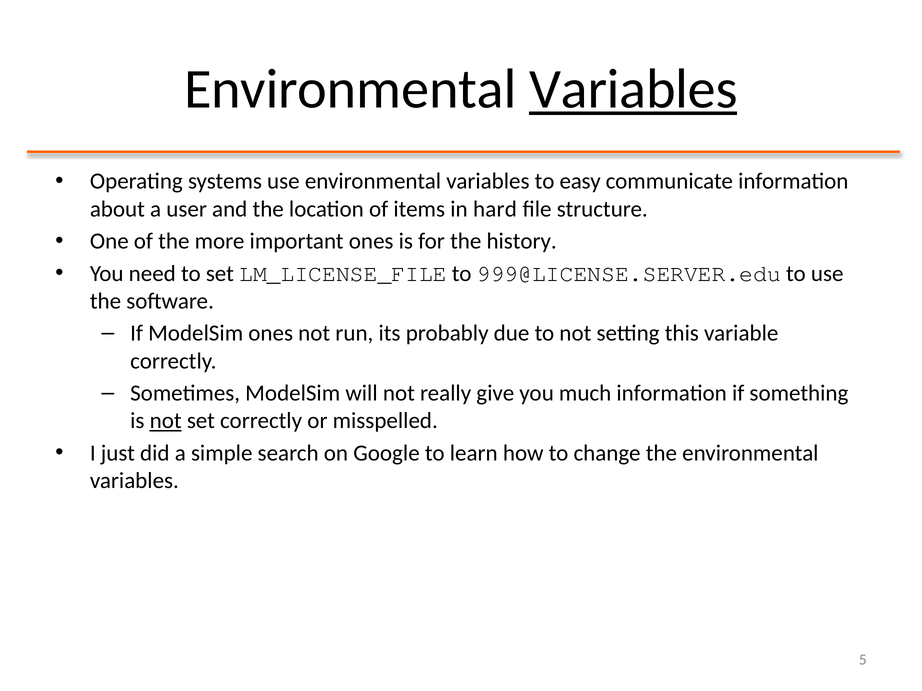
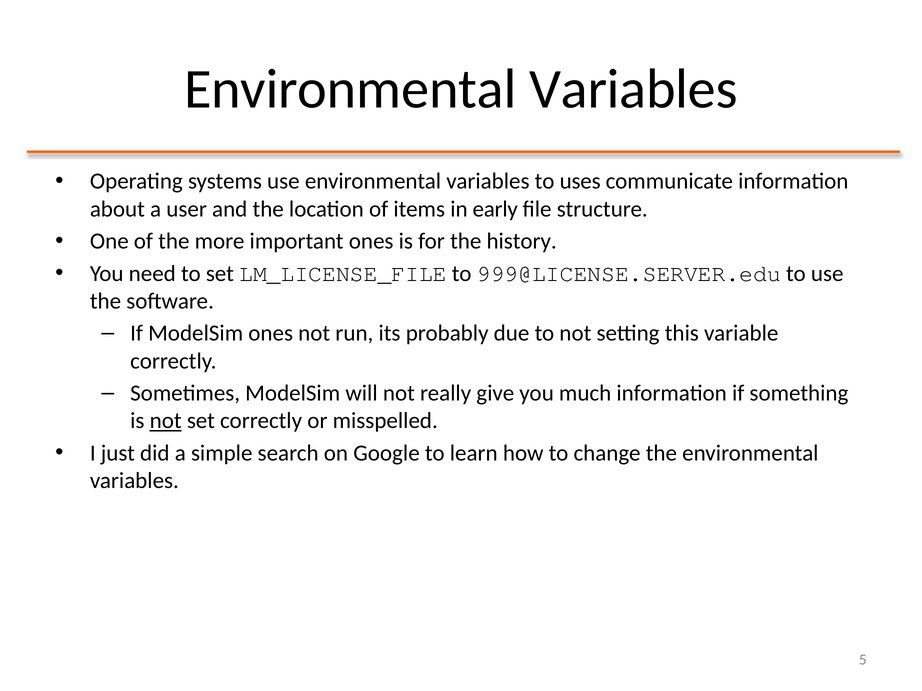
Variables underline: present -> none (633, 89)
easy: easy -> uses (580, 181)
hard: hard -> early (495, 209)
